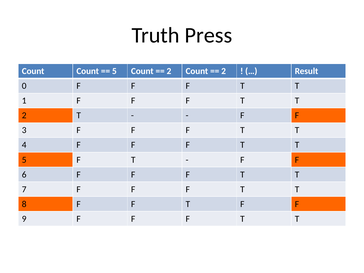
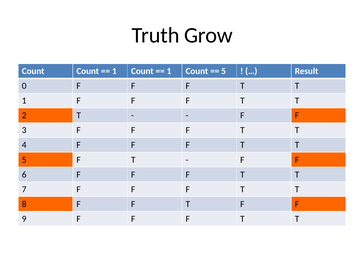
Press: Press -> Grow (209, 35)
5: 5 -> 1 (114, 71)
2: 2 -> 1 (169, 71)
2: 2 -> 5 (224, 71)
